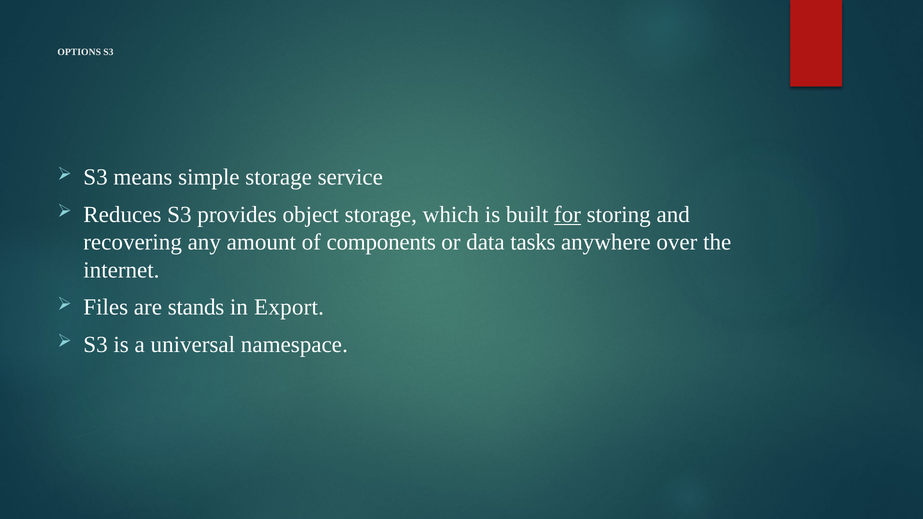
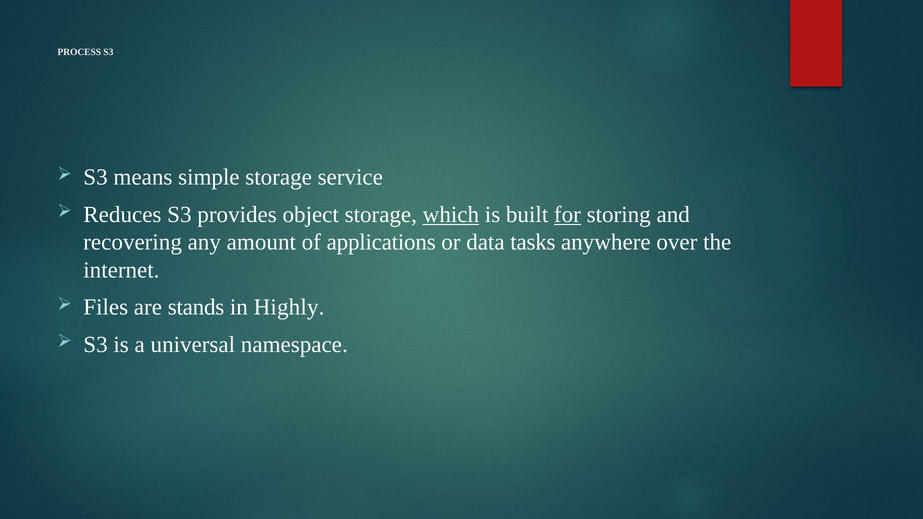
OPTIONS: OPTIONS -> PROCESS (79, 52)
which underline: none -> present (451, 215)
components: components -> applications (381, 242)
Export: Export -> Highly (289, 307)
